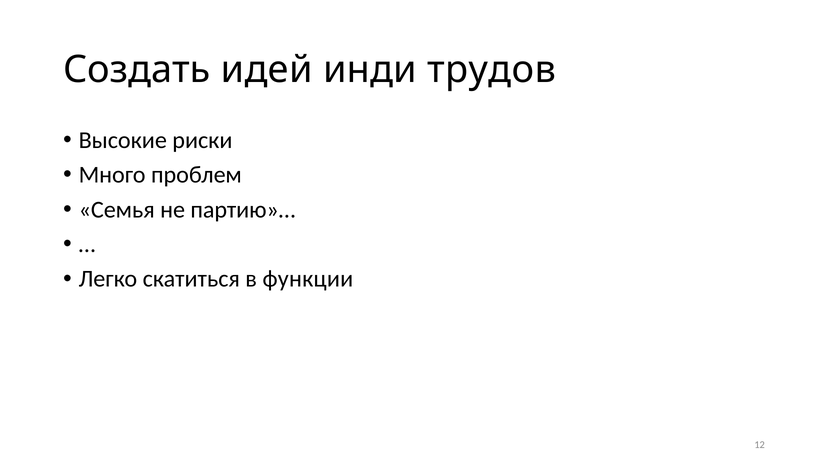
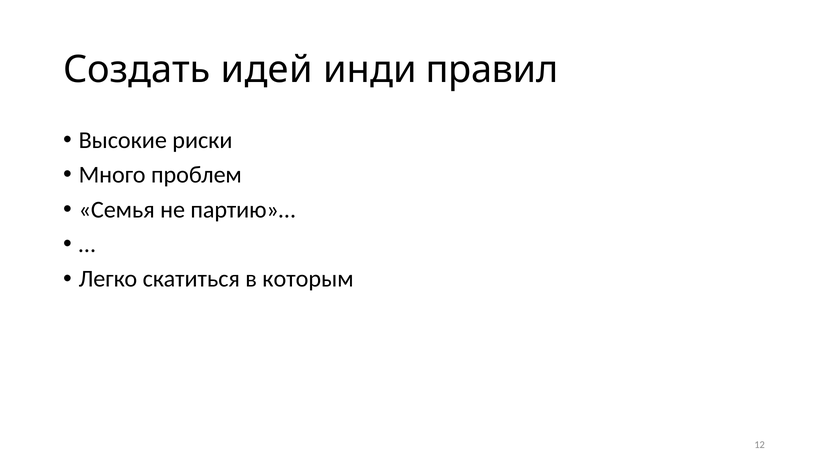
трудов: трудов -> правил (492, 70)
функции: функции -> которым (308, 279)
